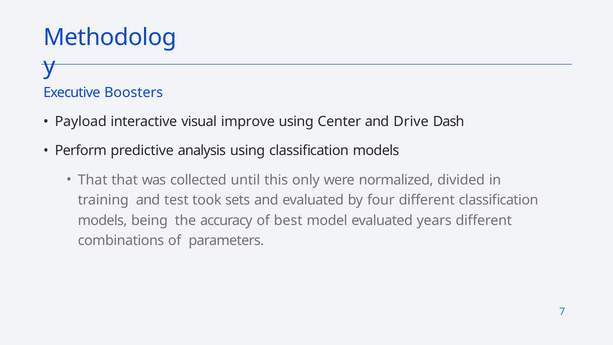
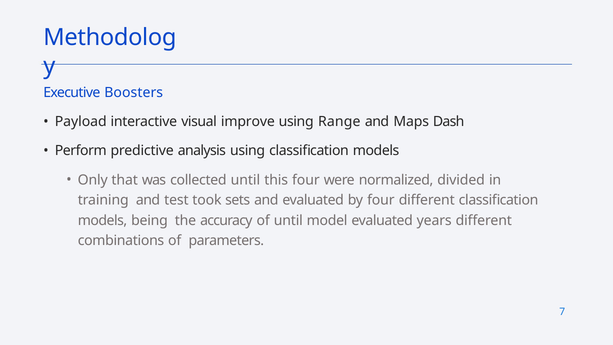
Center: Center -> Range (339, 121)
Drive: Drive -> Maps (411, 121)
That: That -> Only (93, 180)
this only: only -> four (306, 180)
of best: best -> until (288, 220)
